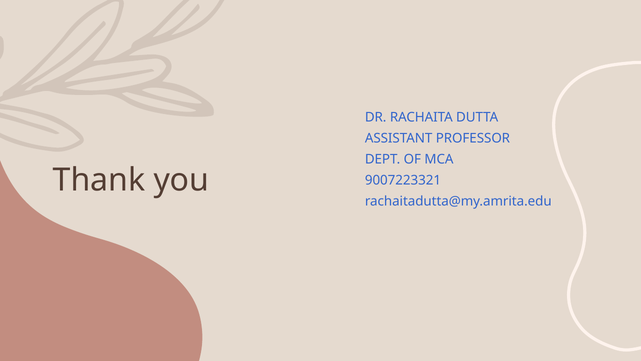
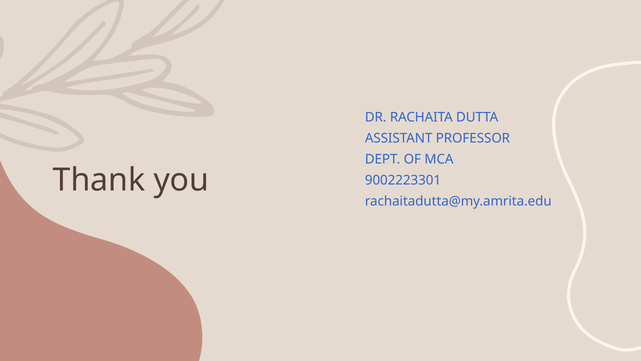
9007223321: 9007223321 -> 9002223301 (403, 180)
